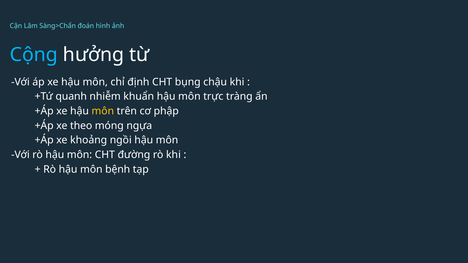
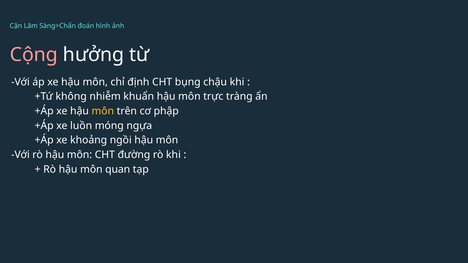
Cộng colour: light blue -> pink (34, 55)
quanh: quanh -> không (71, 97)
theo: theo -> luồn (81, 126)
bệnh: bệnh -> quan (118, 169)
